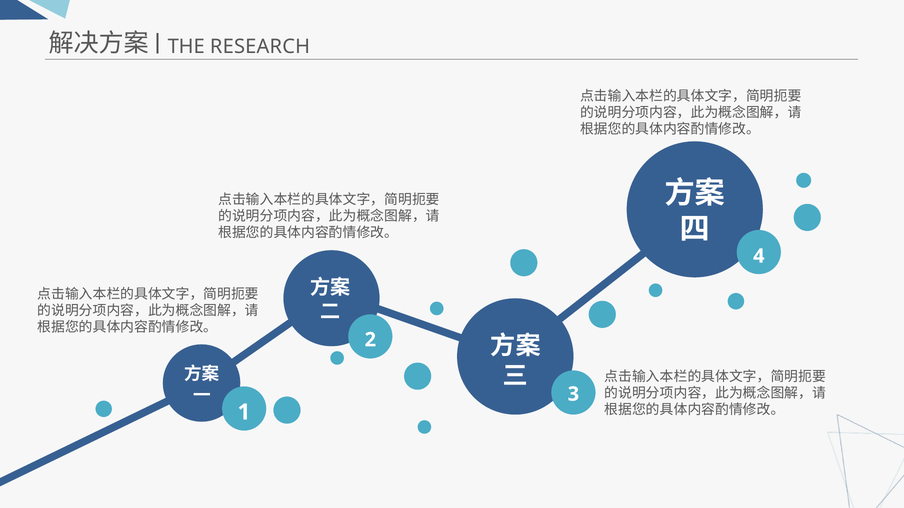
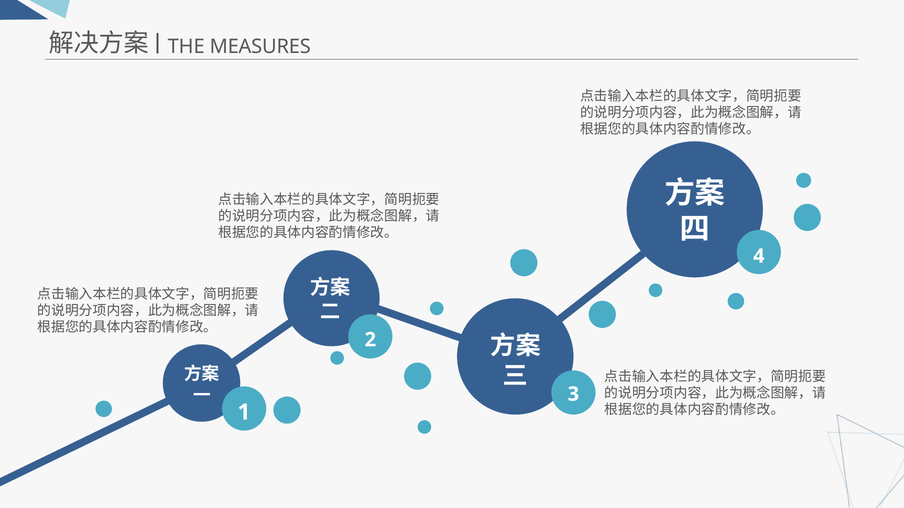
RESEARCH: RESEARCH -> MEASURES (260, 47)
